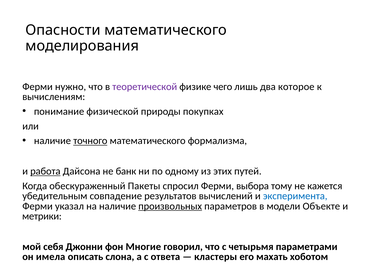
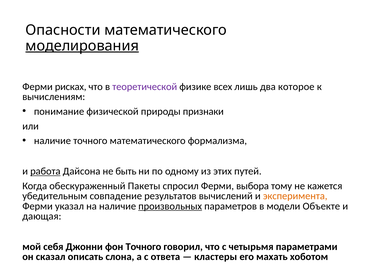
моделирования underline: none -> present (82, 46)
нужно: нужно -> рисках (71, 87)
чего: чего -> всех (223, 87)
покупках: покупках -> признаки (203, 111)
точного underline: present -> none (90, 141)
банк: банк -> быть (126, 171)
эксперимента colour: blue -> orange (295, 196)
метрики: метрики -> дающая (42, 216)
фон Многие: Многие -> Точного (143, 247)
имела: имела -> сказал (51, 257)
